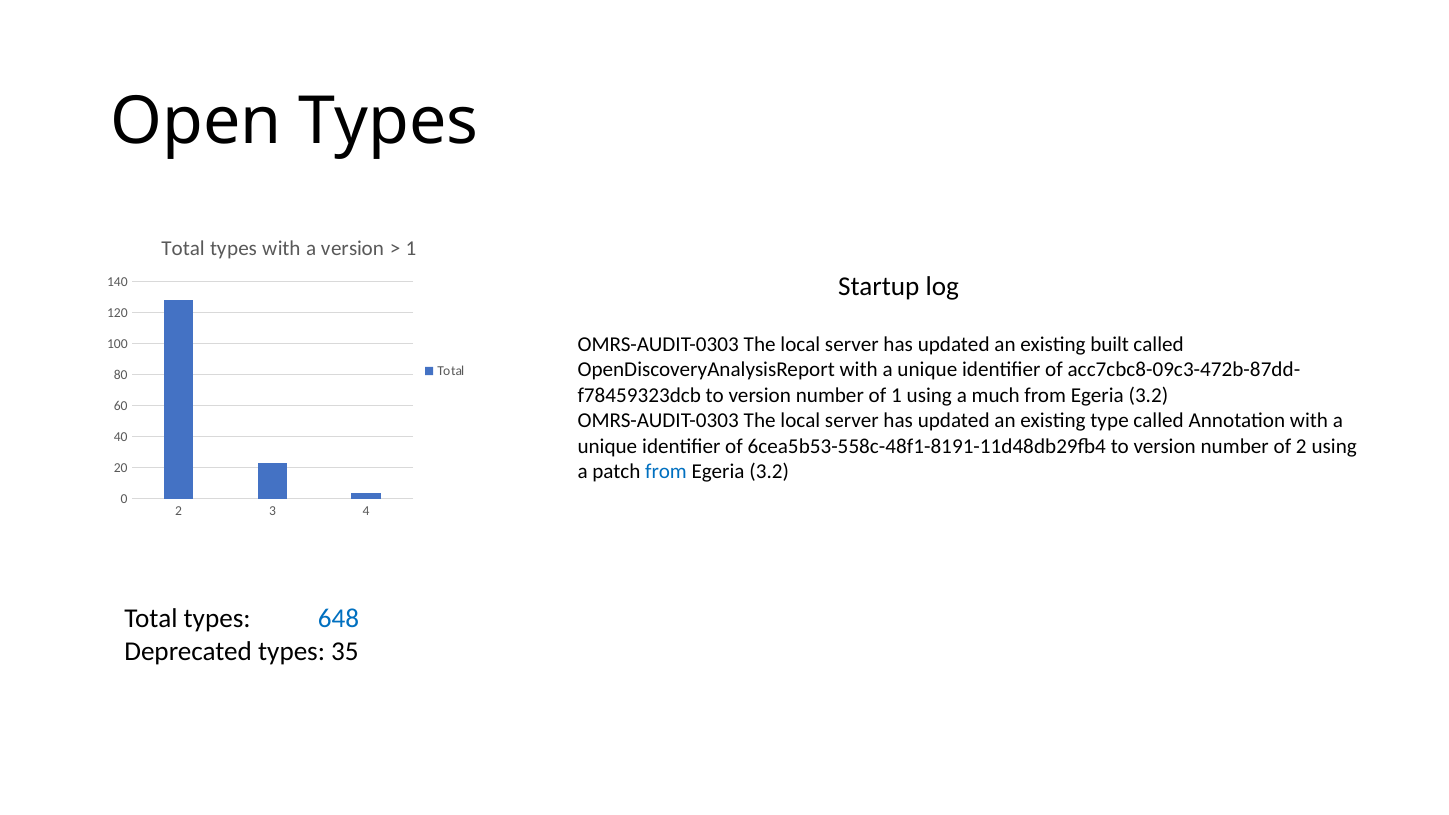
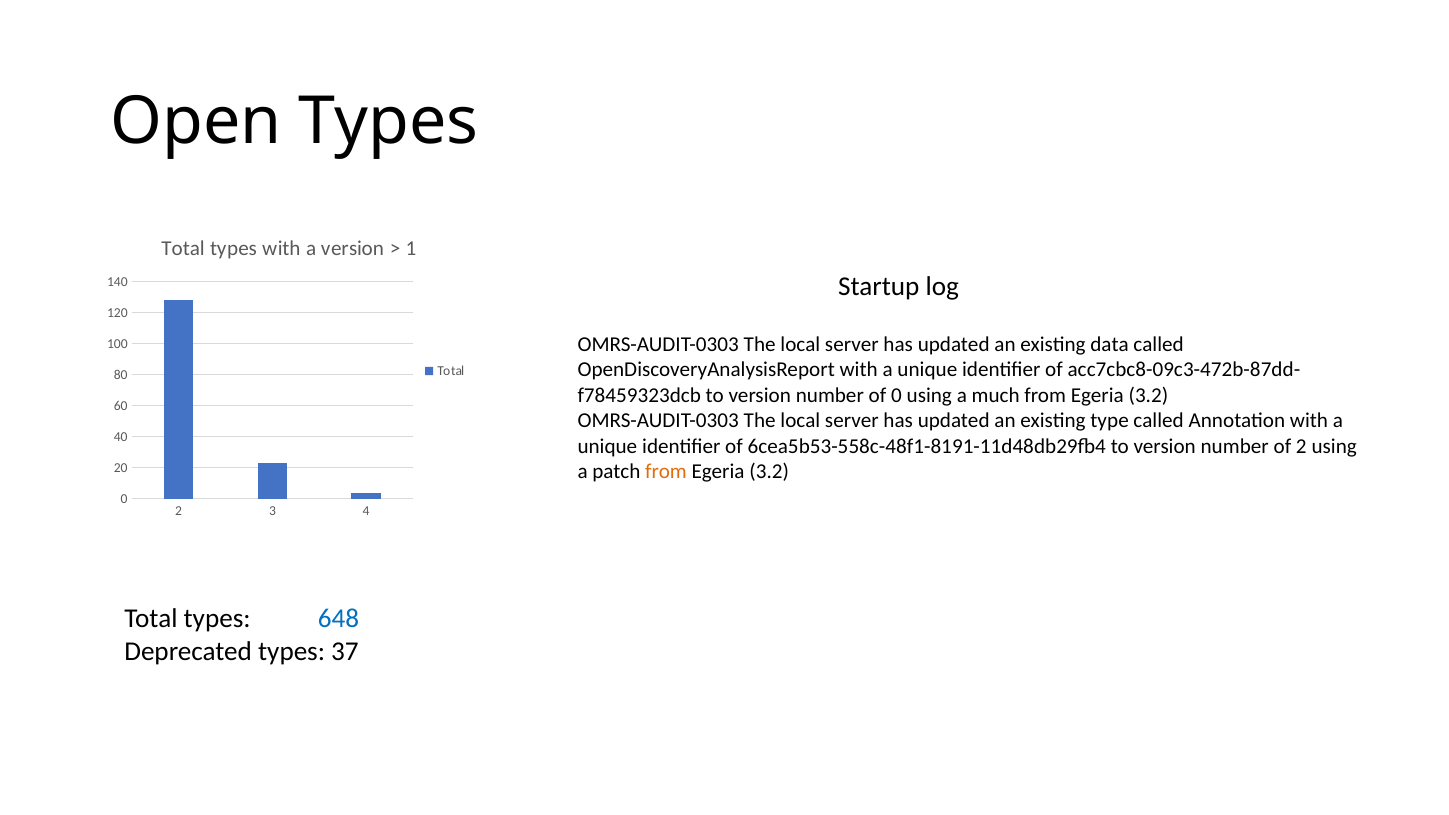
built: built -> data (1110, 345)
of 1: 1 -> 0 (896, 395)
from colour: blue -> orange (666, 472)
35: 35 -> 37 (345, 651)
